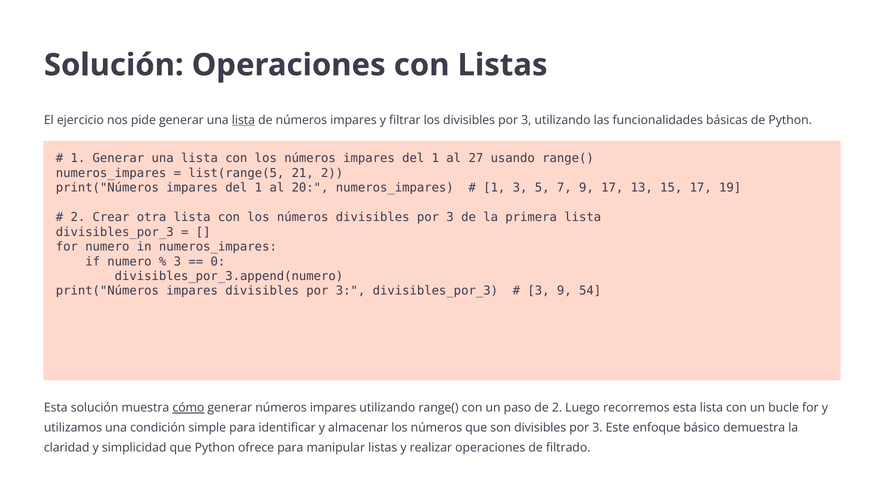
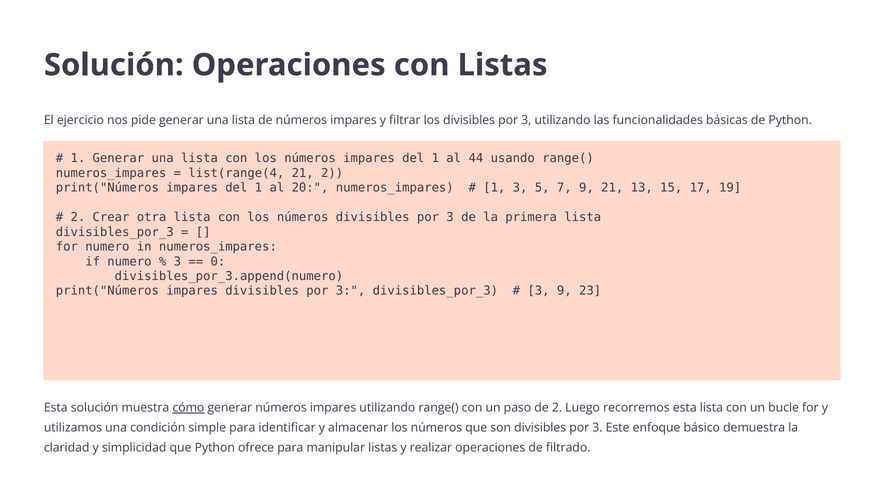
lista underline: present -> none (243, 120)
27: 27 -> 44 (476, 159)
list(range(5: list(range(5 -> list(range(4 (236, 173)
9 17: 17 -> 21 (612, 188)
54: 54 -> 23 (590, 291)
